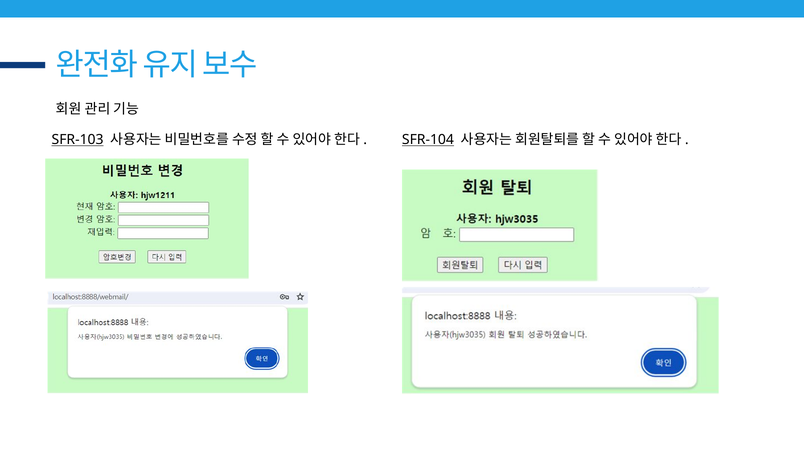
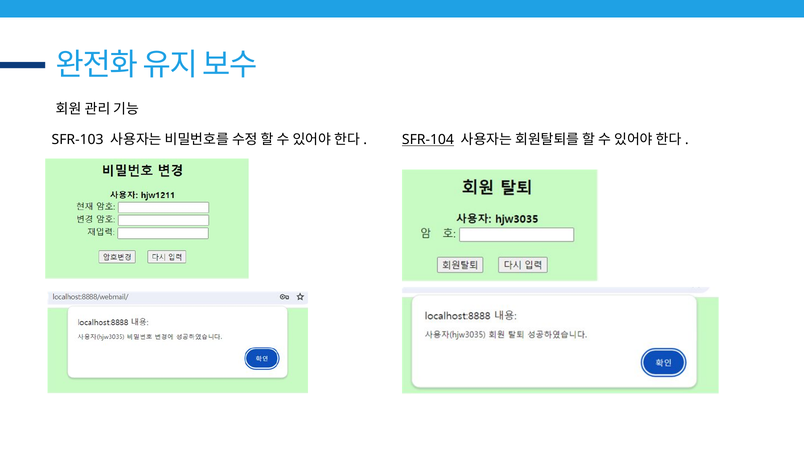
SFR-103 underline: present -> none (78, 140)
